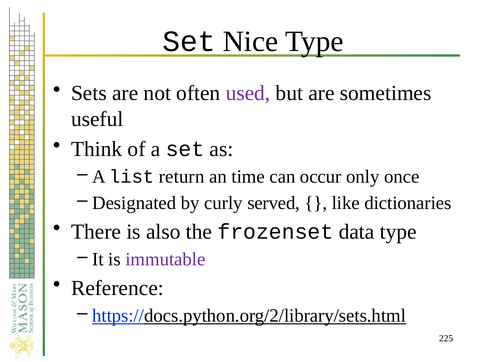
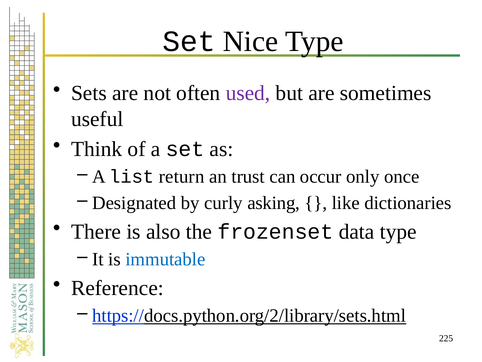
time: time -> trust (248, 176)
served: served -> asking (274, 203)
immutable colour: purple -> blue (165, 259)
